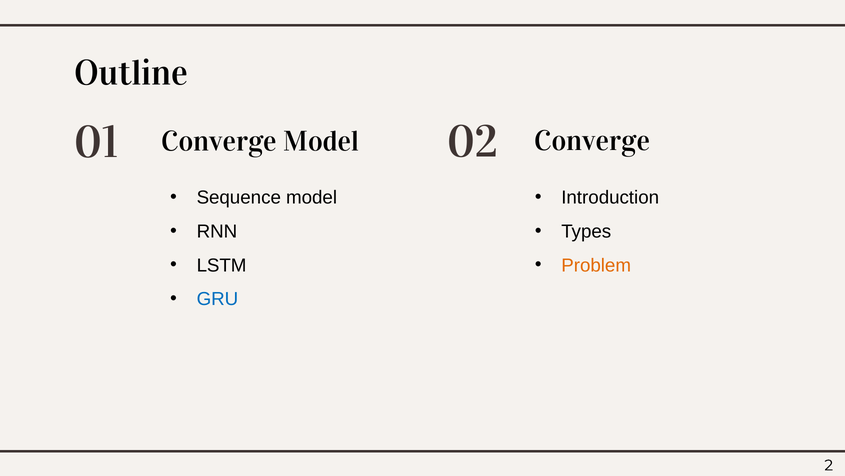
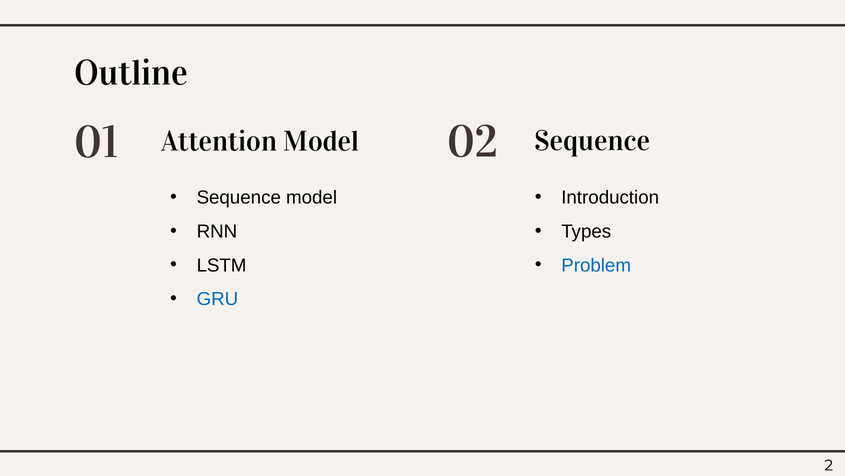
01 Converge: Converge -> Sequence (592, 141)
Converge: Converge -> Attention (219, 141)
Problem colour: orange -> blue (596, 265)
